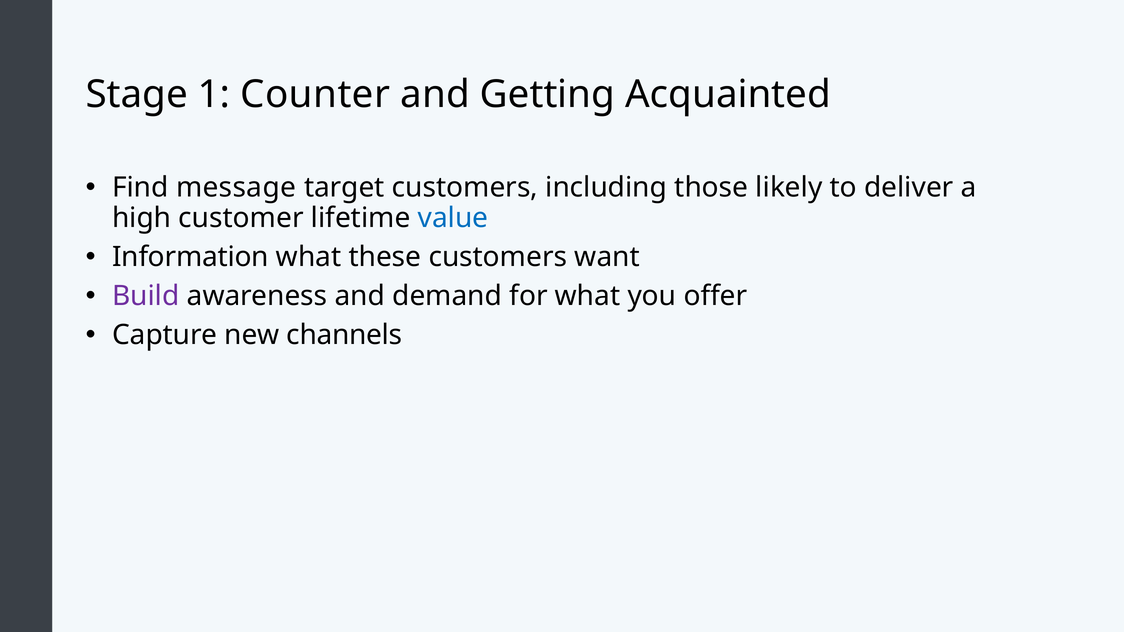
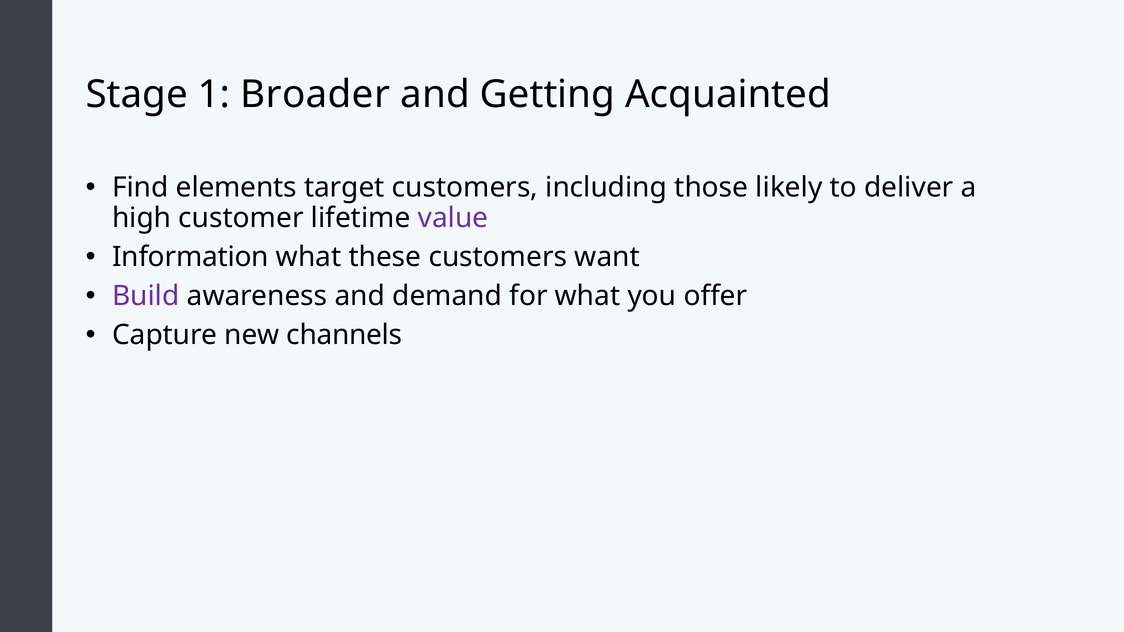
Counter: Counter -> Broader (315, 95)
message: message -> elements (236, 188)
value colour: blue -> purple (453, 218)
